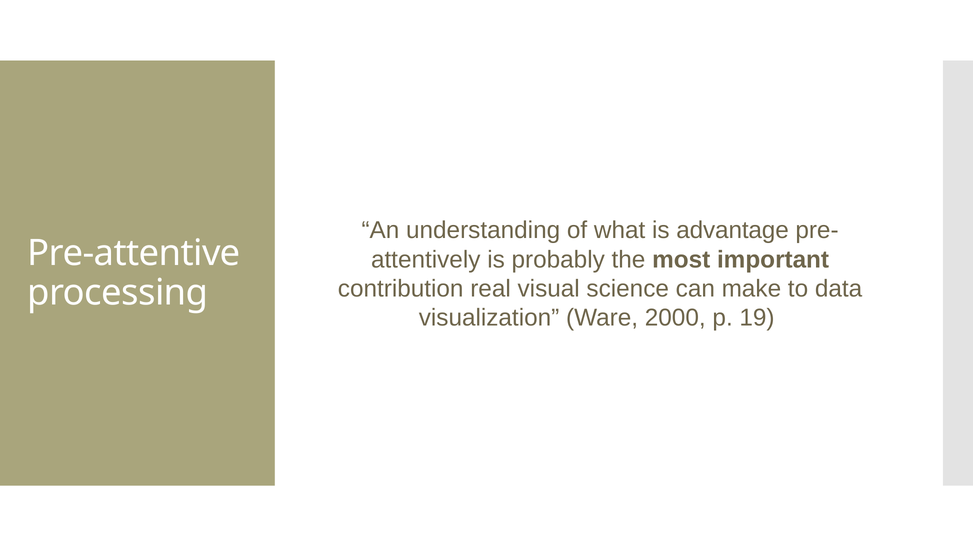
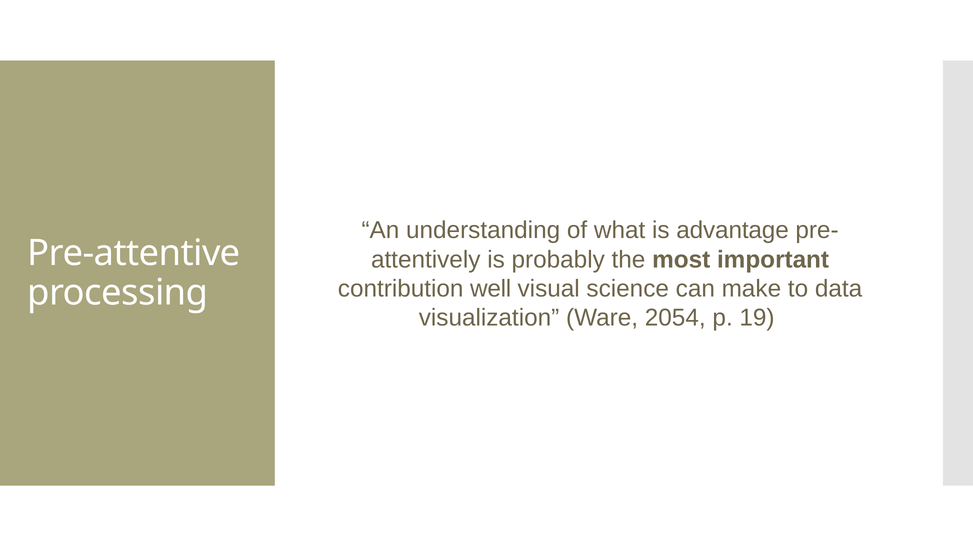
real: real -> well (491, 289)
2000: 2000 -> 2054 (675, 318)
